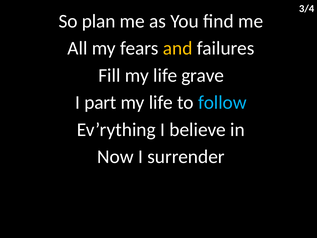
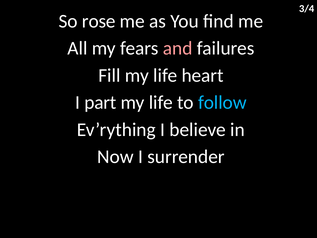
plan: plan -> rose (99, 21)
and colour: yellow -> pink (178, 48)
grave: grave -> heart (203, 75)
